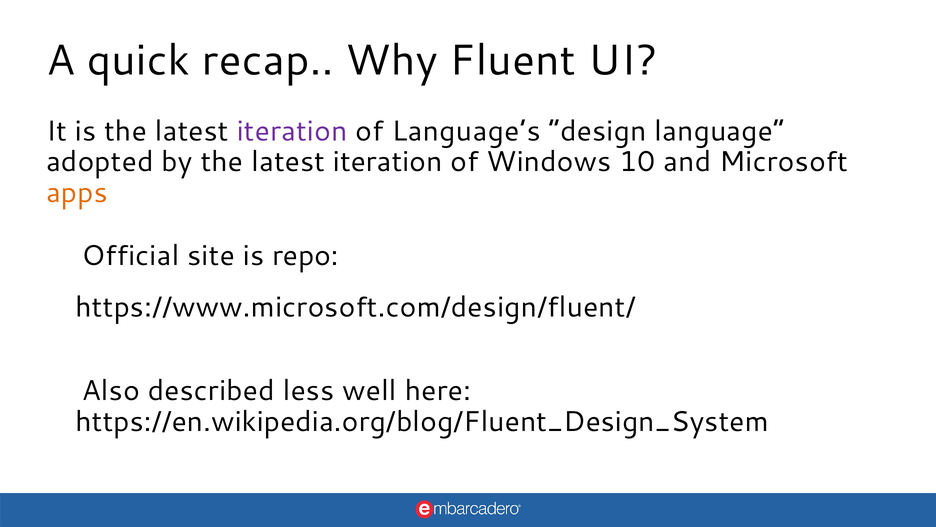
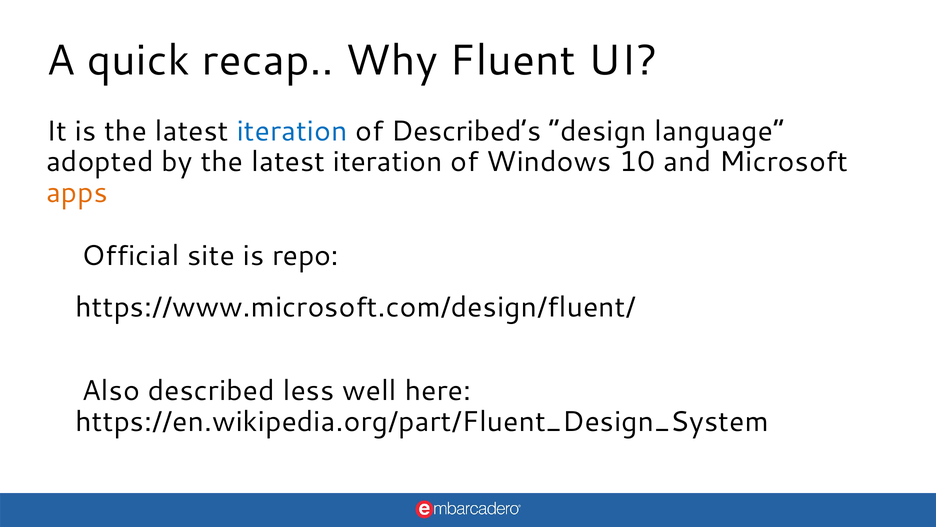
iteration colour: purple -> blue (292, 131)
Language’s: Language’s -> Described’s (466, 131)
https://en.wikipedia.org/blog/Fluent_Design_System: https://en.wikipedia.org/blog/Fluent_Design_System -> https://en.wikipedia.org/part/Fluent_Design_System (422, 421)
